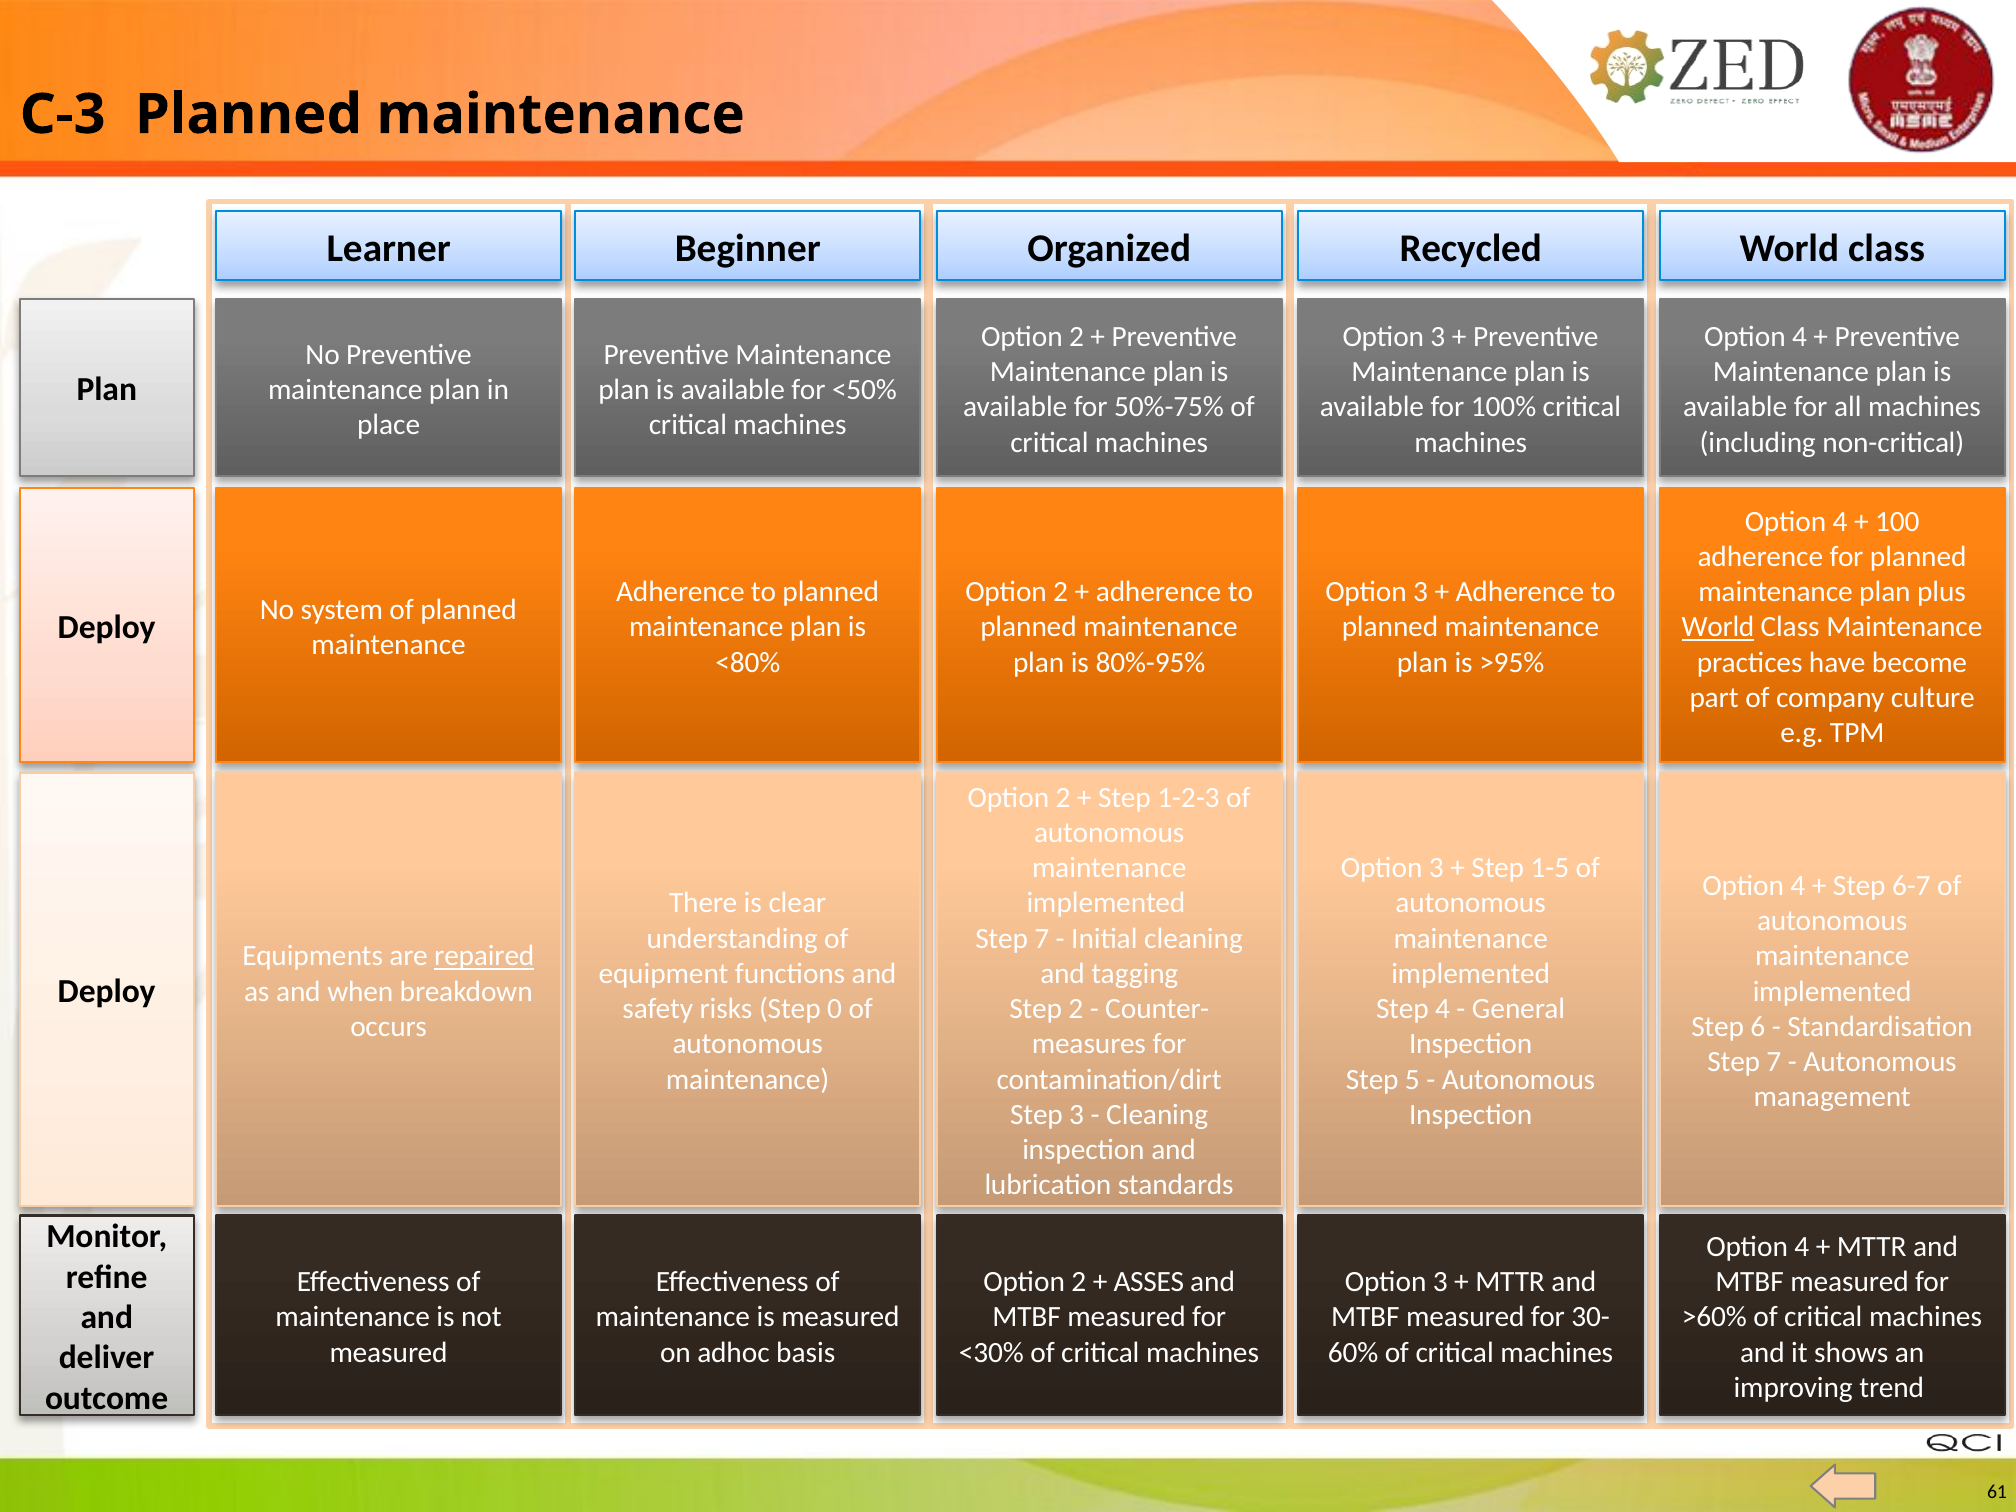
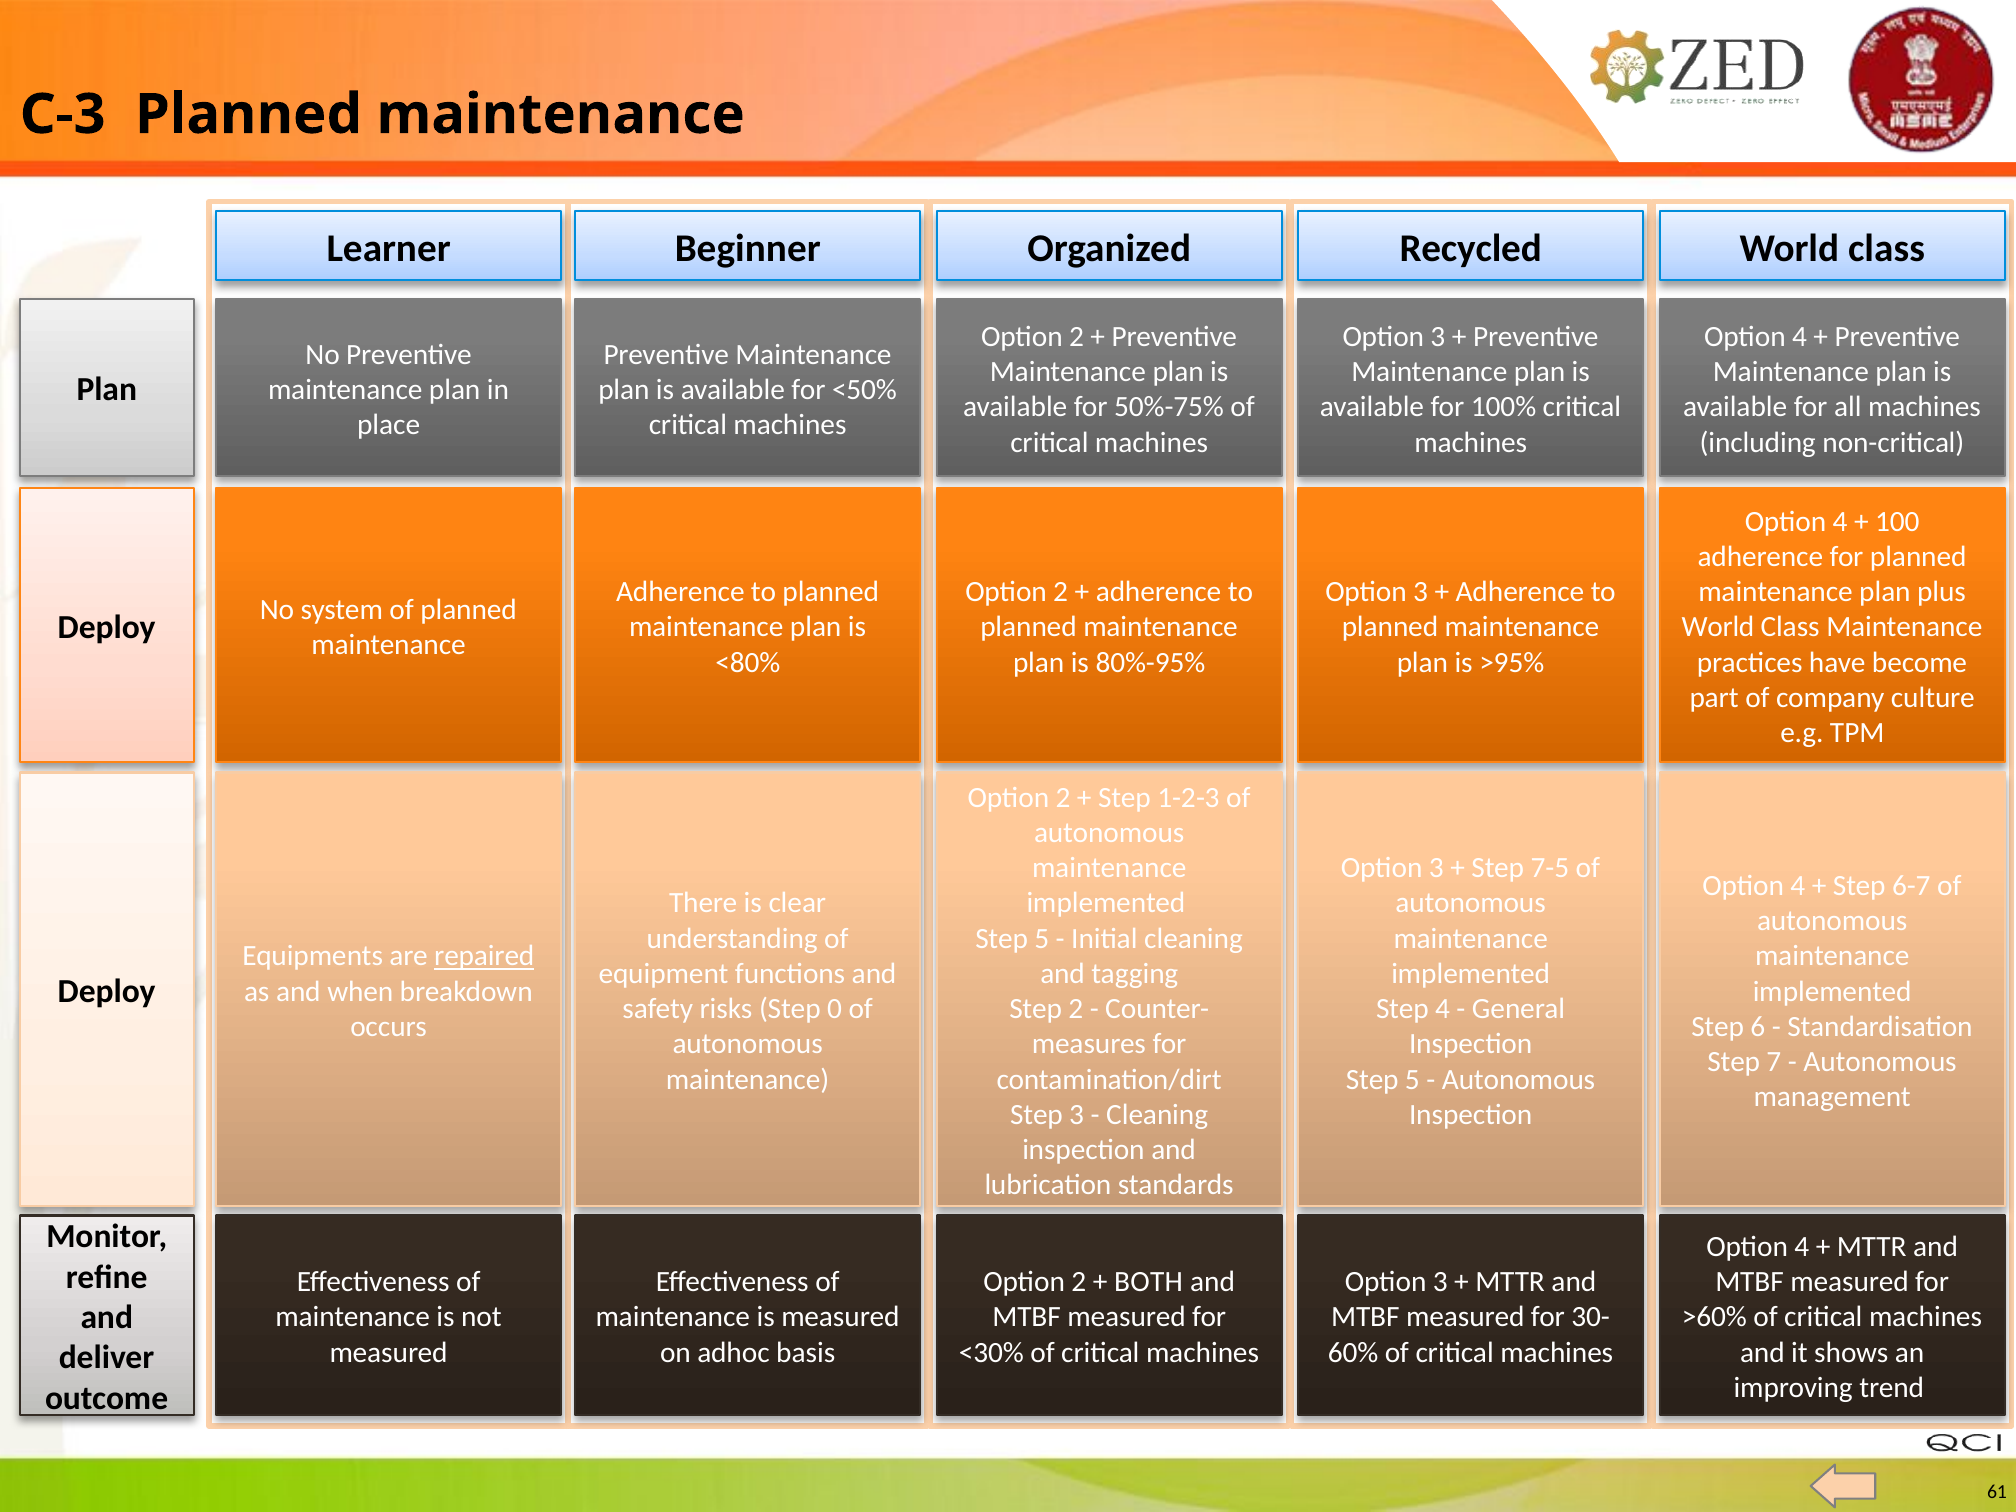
World underline: present -> none (1718, 627)
1-5: 1-5 -> 7-5 (1550, 868)
7: 7 -> 5 (1042, 939)
ASSES: ASSES -> BOTH (1149, 1282)
